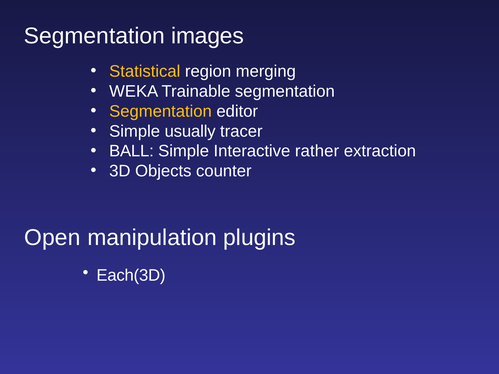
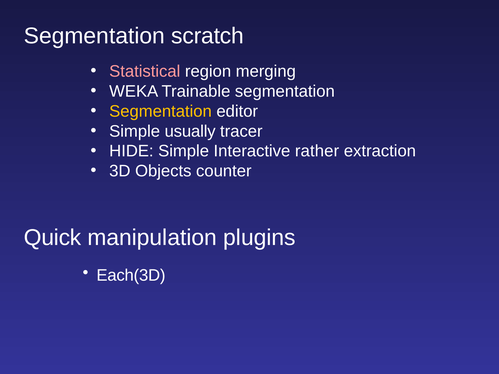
images: images -> scratch (208, 36)
Statistical colour: yellow -> pink (145, 71)
BALL: BALL -> HIDE (131, 151)
Open: Open -> Quick (53, 238)
